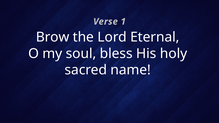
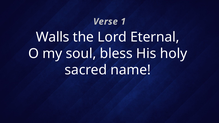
Brow: Brow -> Walls (53, 37)
